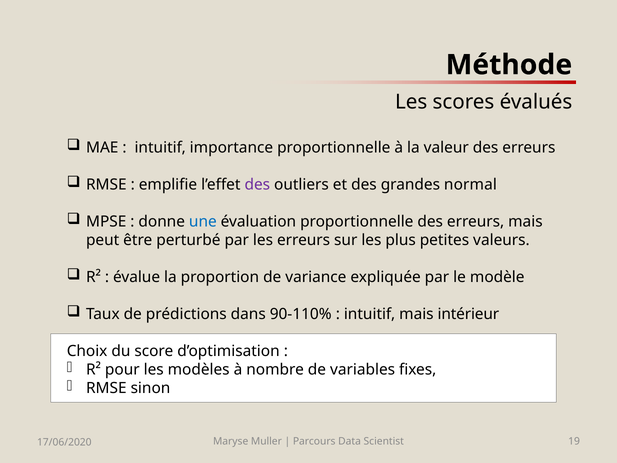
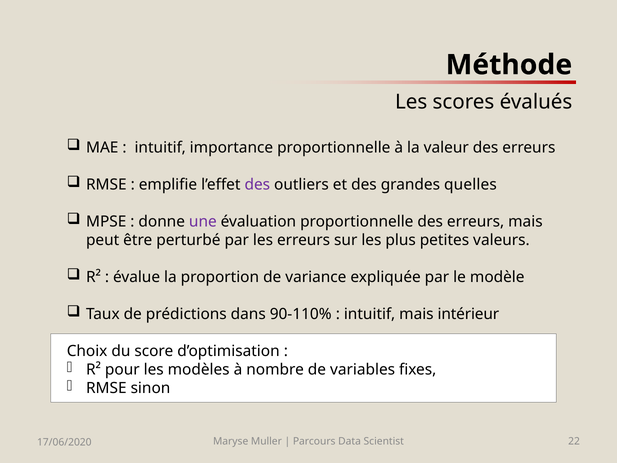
normal: normal -> quelles (470, 185)
une colour: blue -> purple (203, 222)
19: 19 -> 22 (574, 441)
